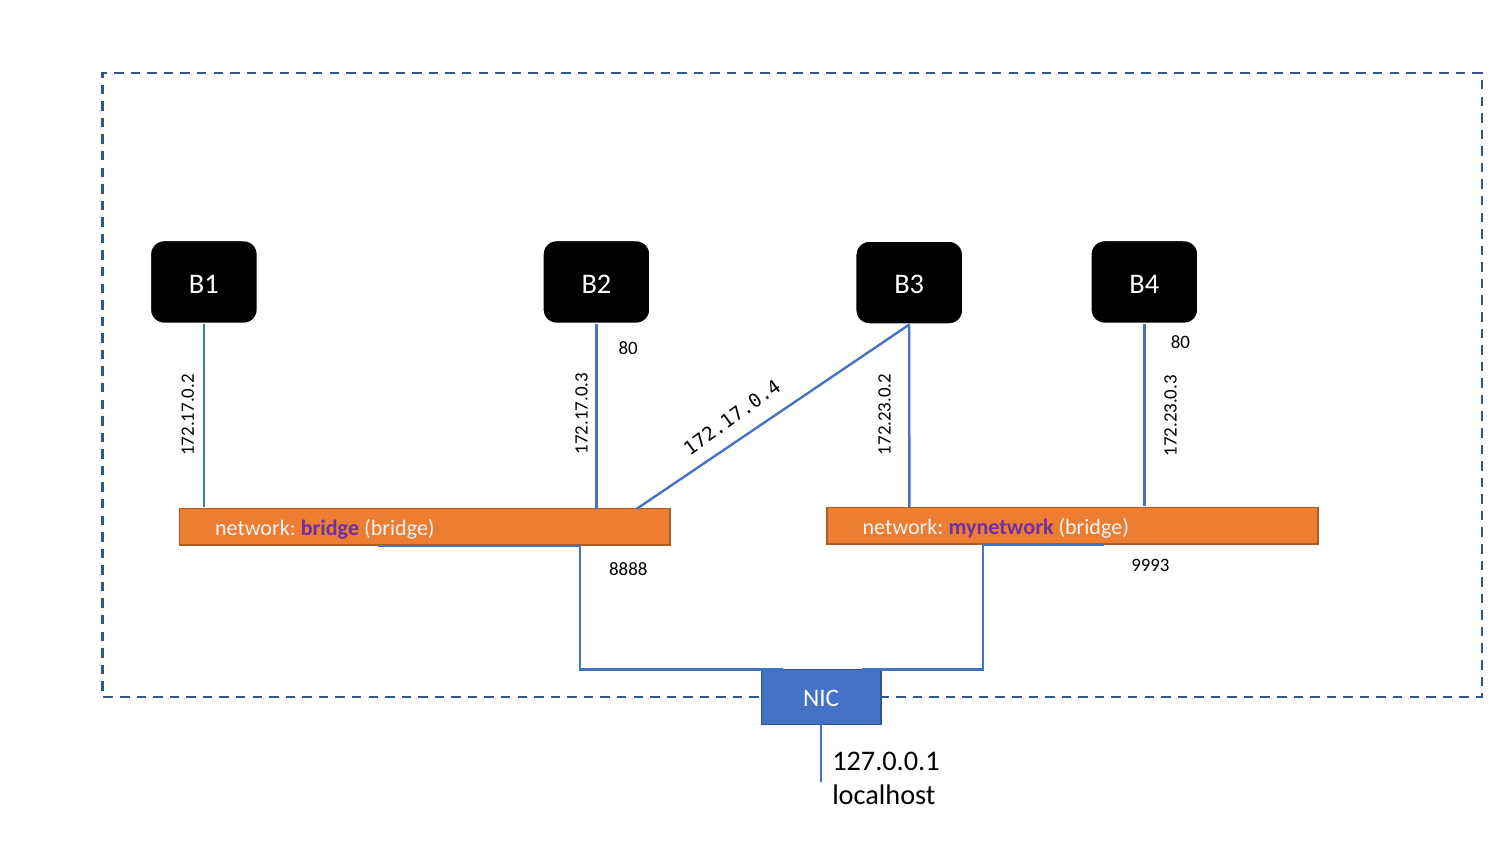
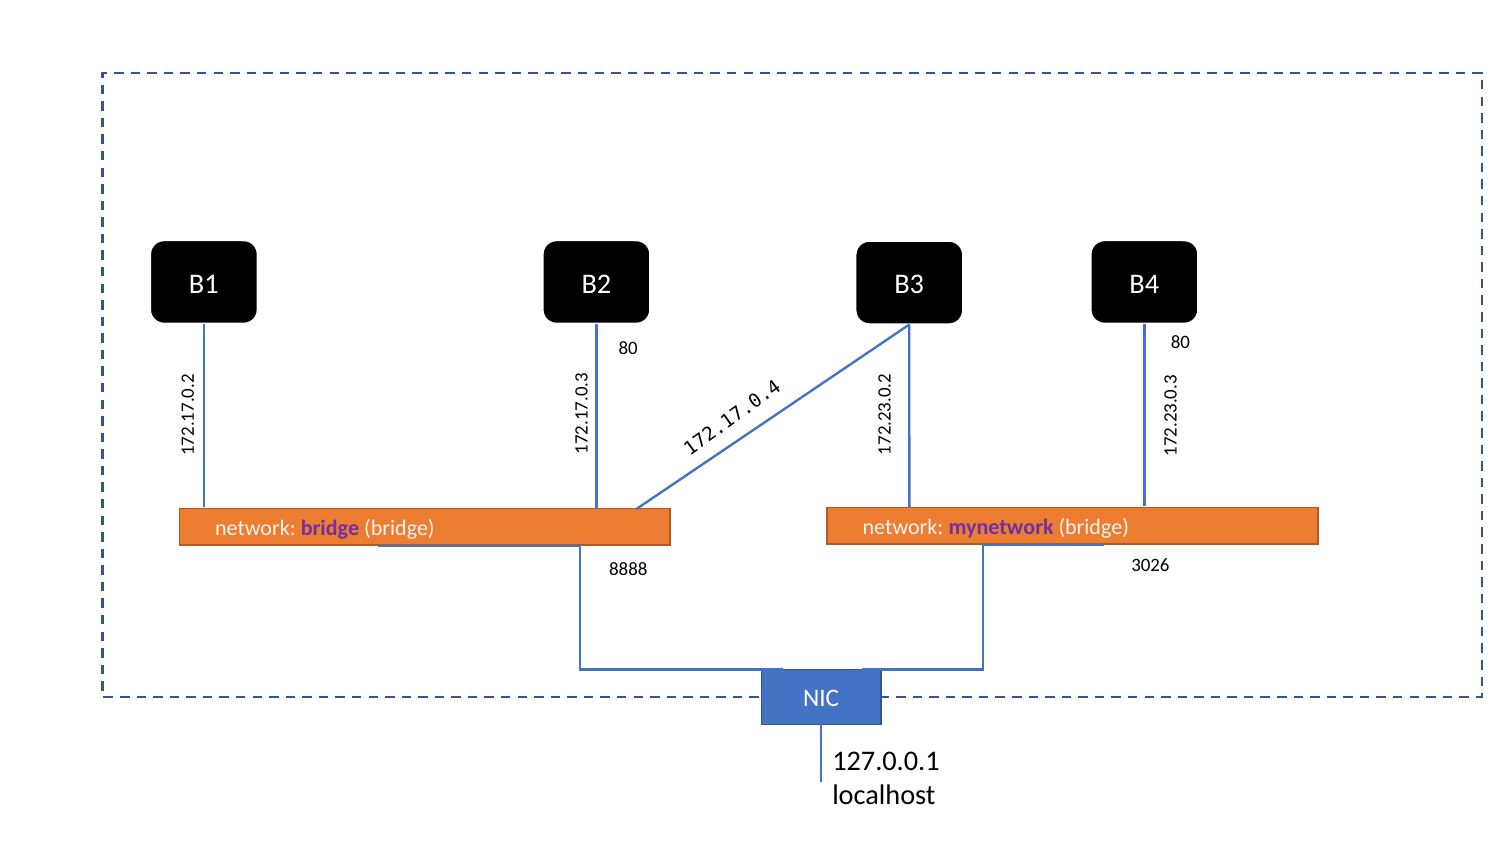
9993: 9993 -> 3026 (1150, 565)
